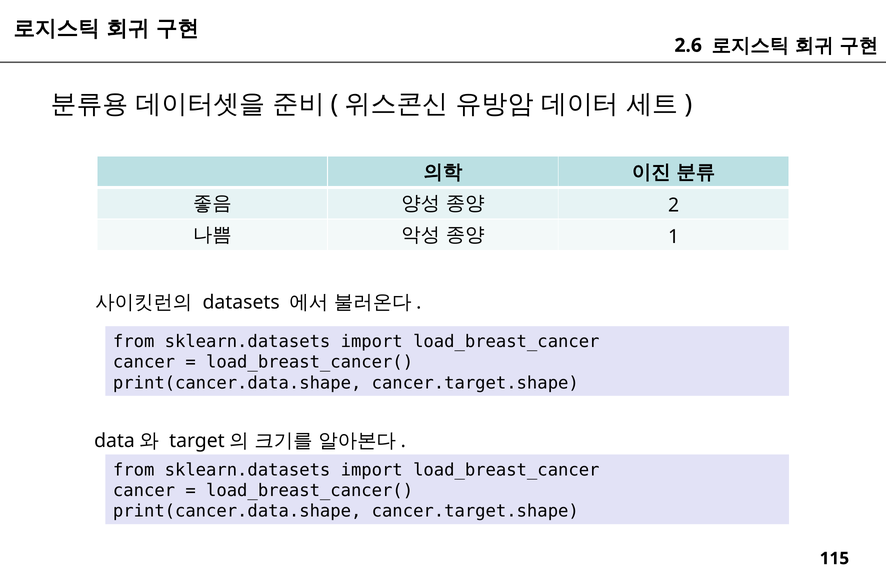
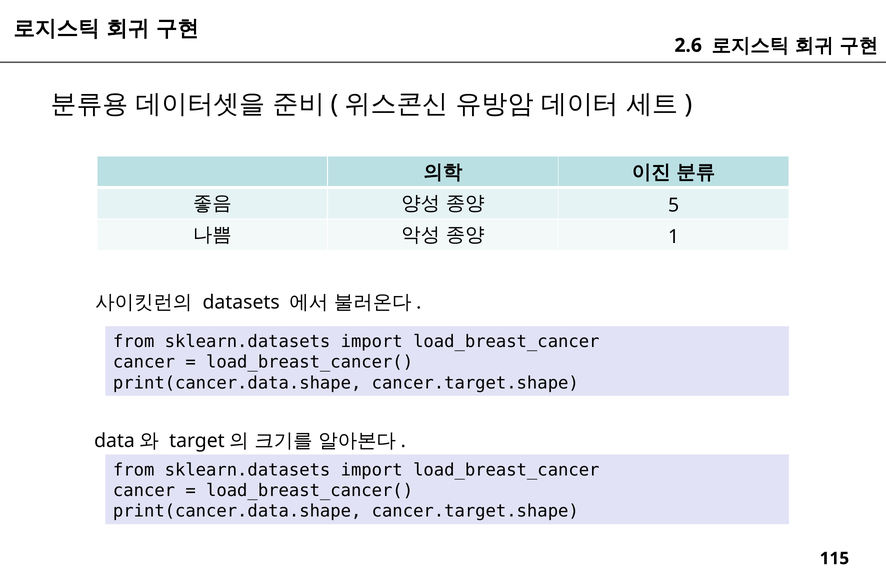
2: 2 -> 5 (674, 206)
